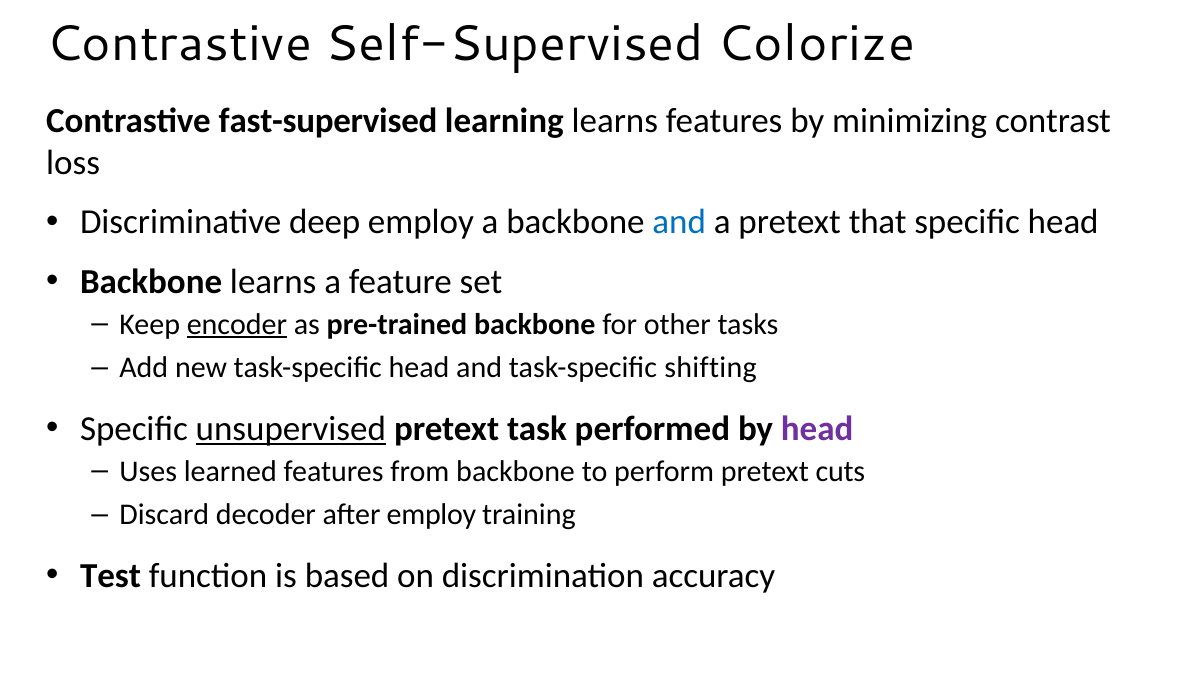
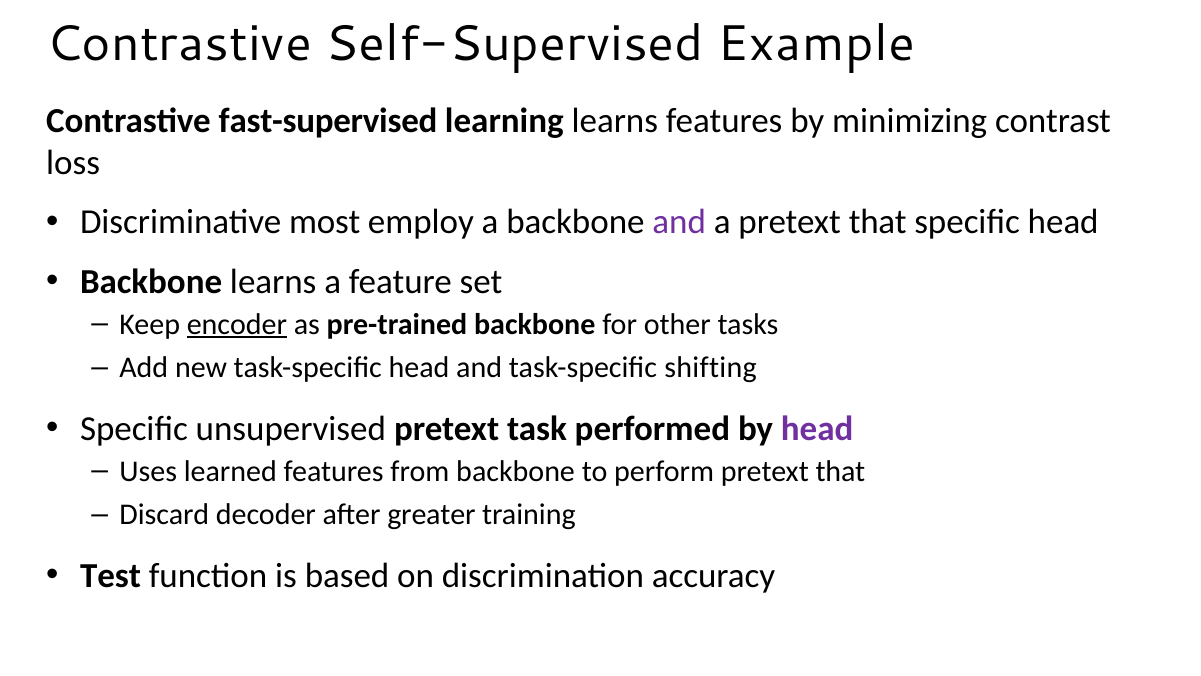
Colorize: Colorize -> Example (817, 44)
deep: deep -> most (325, 222)
and colour: blue -> purple (679, 222)
unsupervised underline: present -> none (291, 428)
perform pretext cuts: cuts -> that (840, 471)
after employ: employ -> greater (431, 514)
